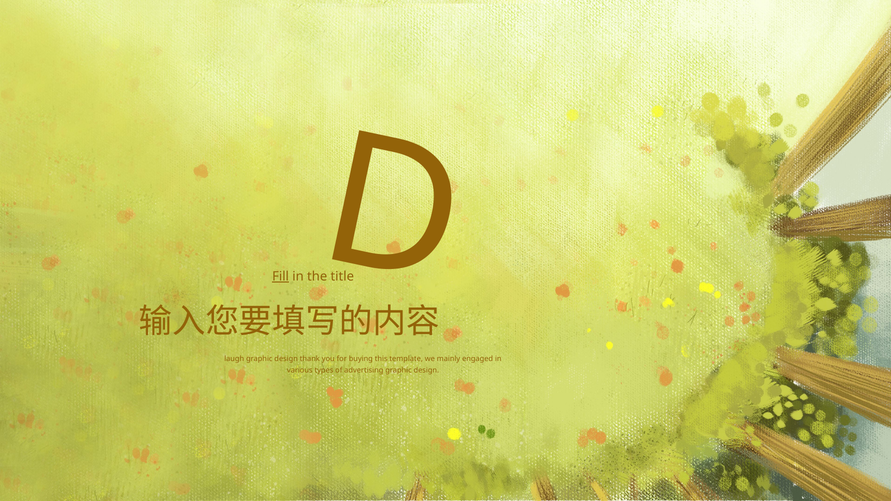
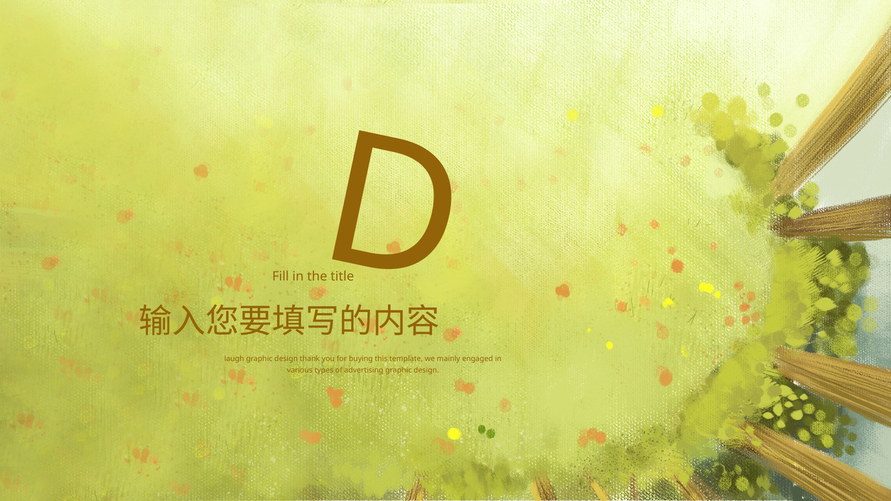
Fill underline: present -> none (281, 277)
